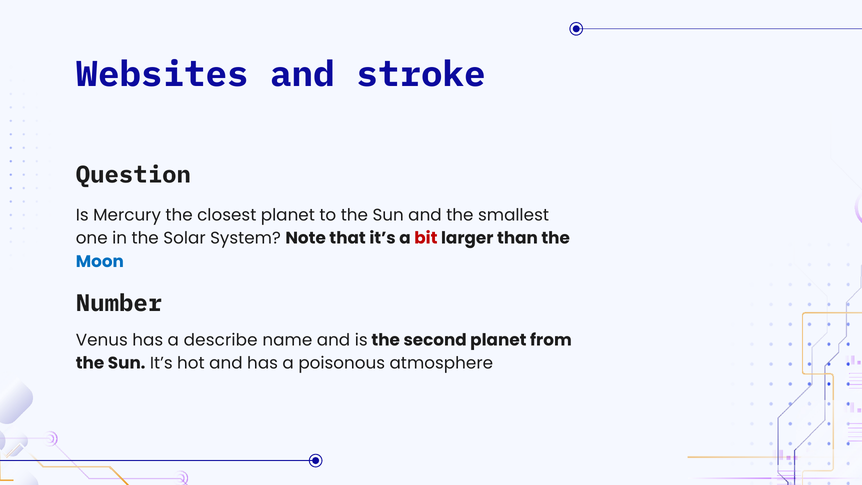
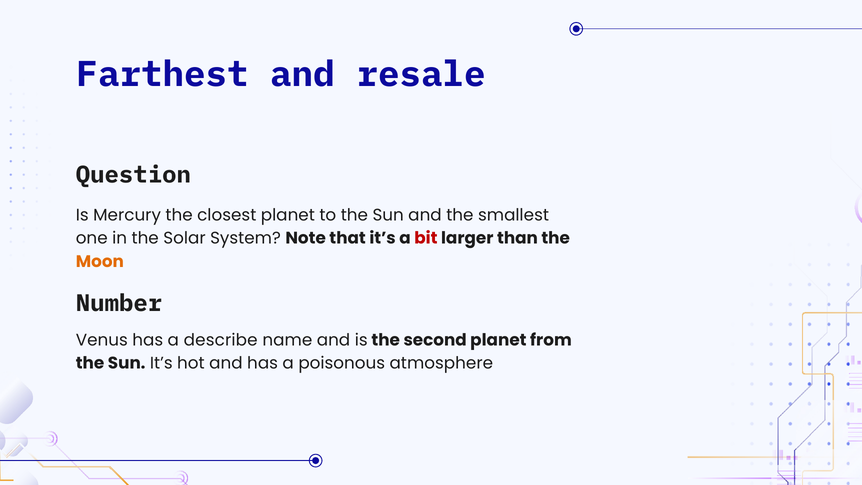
Websites: Websites -> Farthest (163, 75)
stroke: stroke -> resale (421, 75)
Moon colour: blue -> orange (100, 262)
